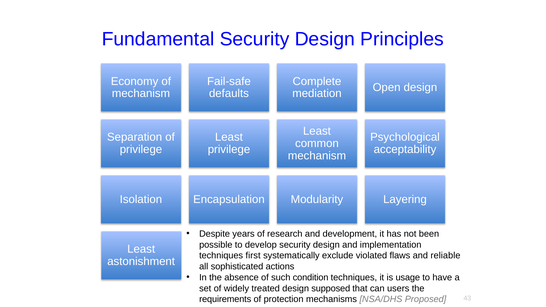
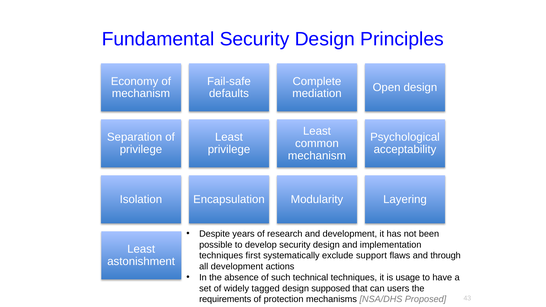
violated: violated -> support (371, 256)
reliable: reliable -> through (446, 256)
all sophisticated: sophisticated -> development (237, 267)
condition: condition -> technical (311, 278)
treated: treated -> tagged (266, 288)
